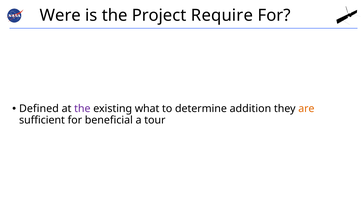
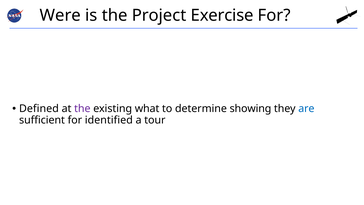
Require: Require -> Exercise (222, 15)
addition: addition -> showing (250, 109)
are colour: orange -> blue (306, 109)
beneficial: beneficial -> identified (109, 120)
